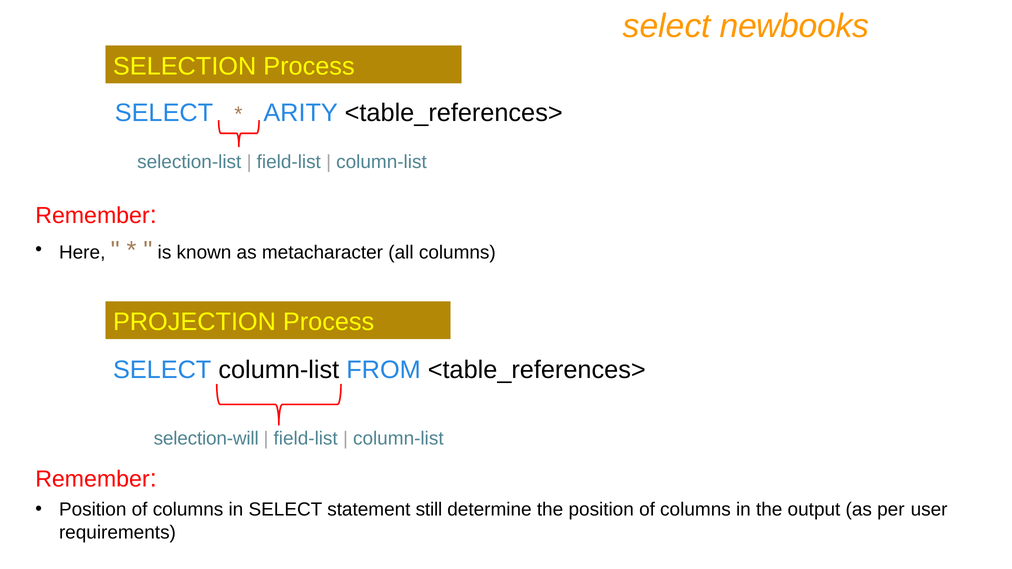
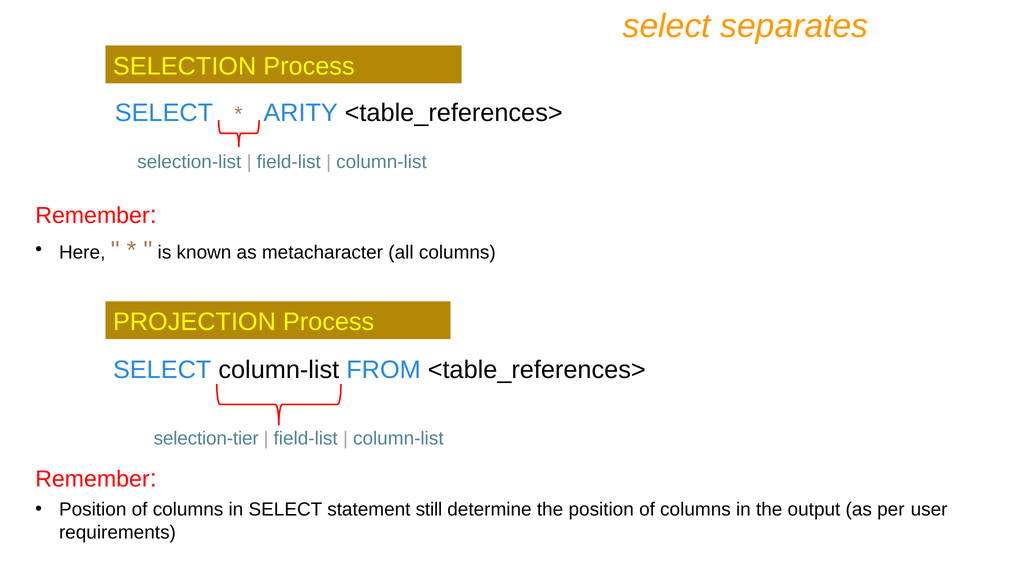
newbooks: newbooks -> separates (794, 26)
selection-will: selection-will -> selection-tier (206, 439)
